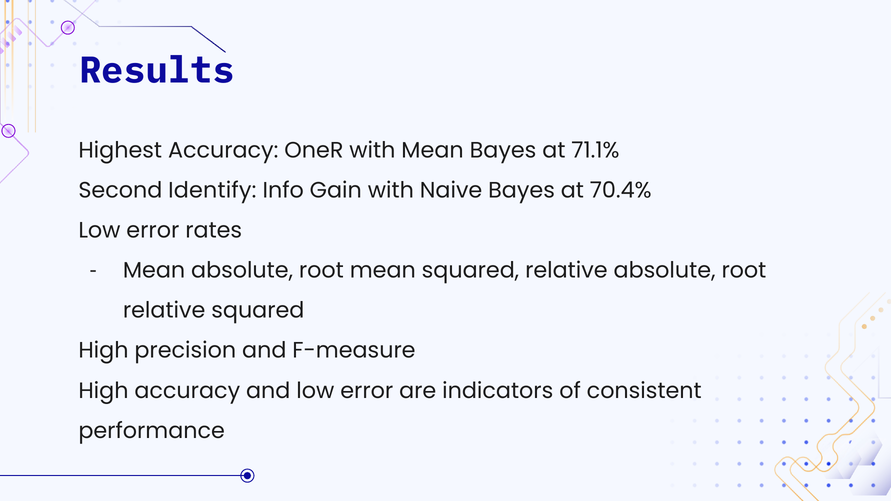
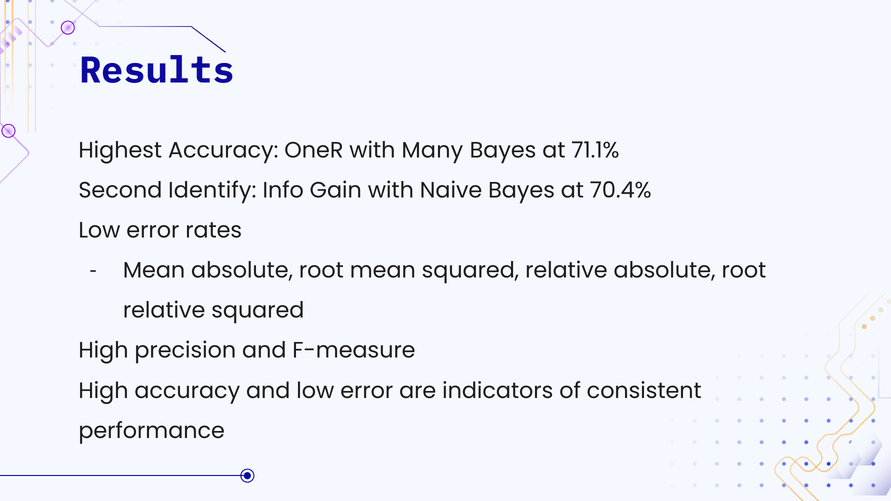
with Mean: Mean -> Many (432, 150)
